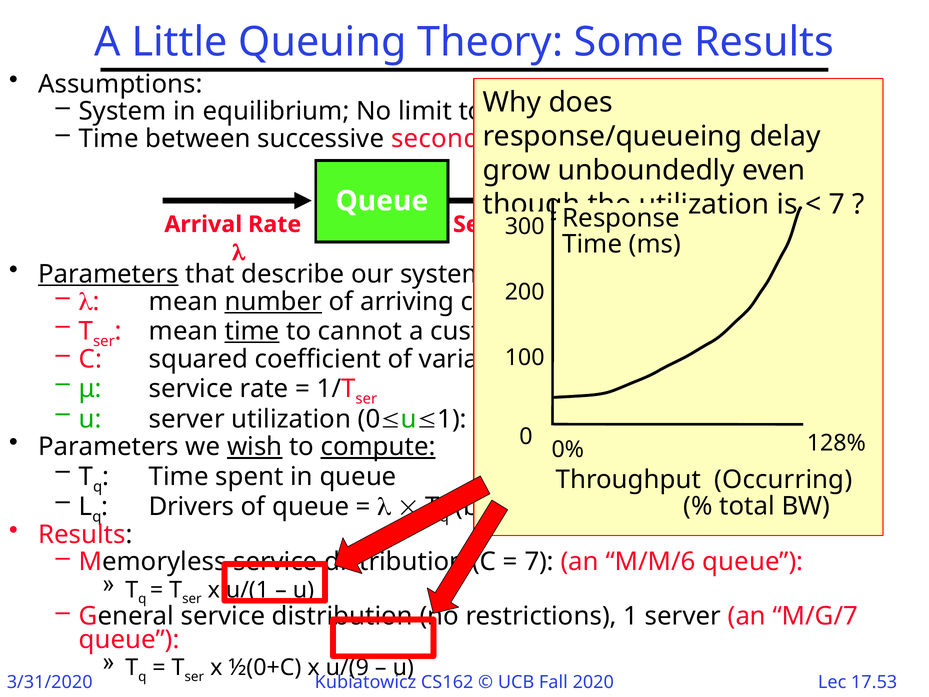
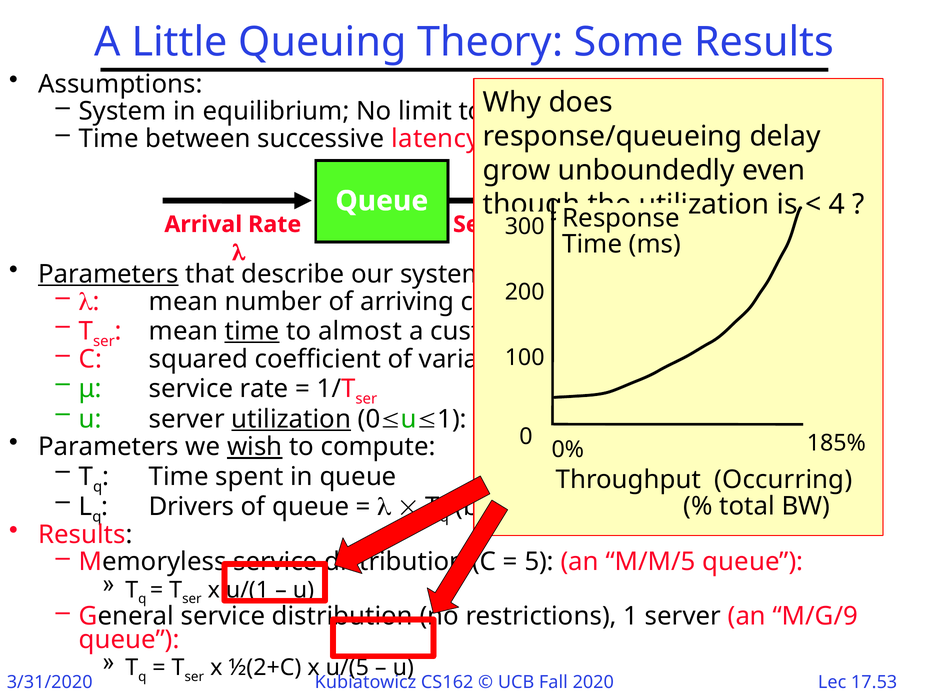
second: second -> latency (435, 139)
7: 7 -> 4 (837, 204)
number underline: present -> none (273, 301)
cannot: cannot -> almost (360, 331)
utilization underline: none -> present (291, 419)
compute underline: present -> none (378, 447)
128%: 128% -> 185% (836, 443)
7: 7 -> 5 (539, 562)
M/M/6: M/M/6 -> M/M/5 (651, 562)
M/G/7: M/G/7 -> M/G/9 (815, 616)
½(0+C: ½(0+C -> ½(2+C (265, 667)
u/(9: u/(9 -> u/(5 (347, 667)
